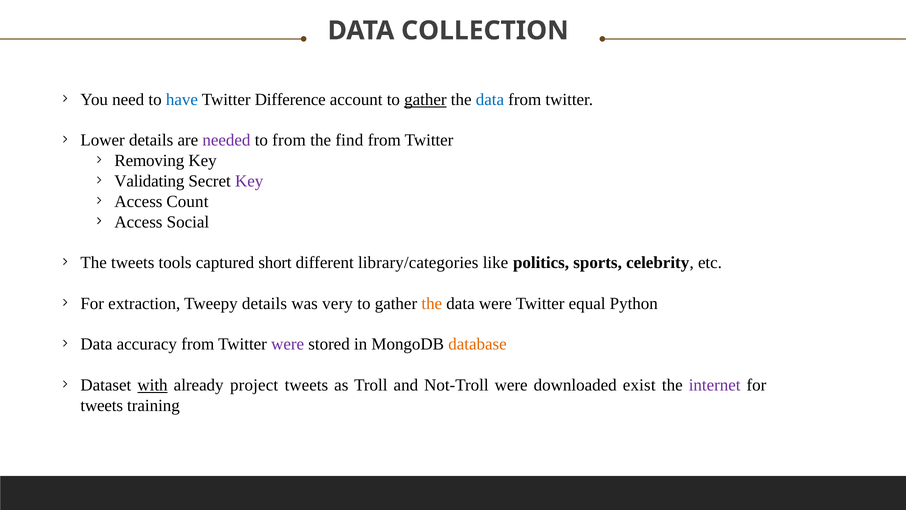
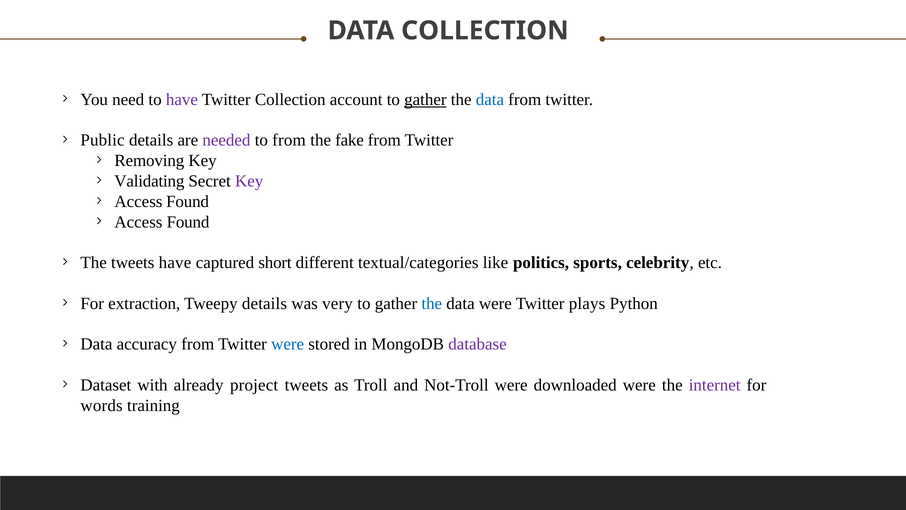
have colour: blue -> purple (182, 99)
Twitter Difference: Difference -> Collection (290, 99)
Lower: Lower -> Public (103, 140)
find: find -> fake (349, 140)
Count: Count -> Found (188, 201)
Social: Social -> Found (188, 222)
tweets tools: tools -> have (175, 263)
library/categories: library/categories -> textual/categories (418, 263)
the colour: orange -> blue (432, 303)
equal: equal -> plays (587, 303)
were colour: purple -> blue (288, 344)
database colour: orange -> purple (478, 344)
with underline: present -> none (153, 385)
downloaded exist: exist -> were (639, 385)
tweets: tweets -> words (102, 405)
